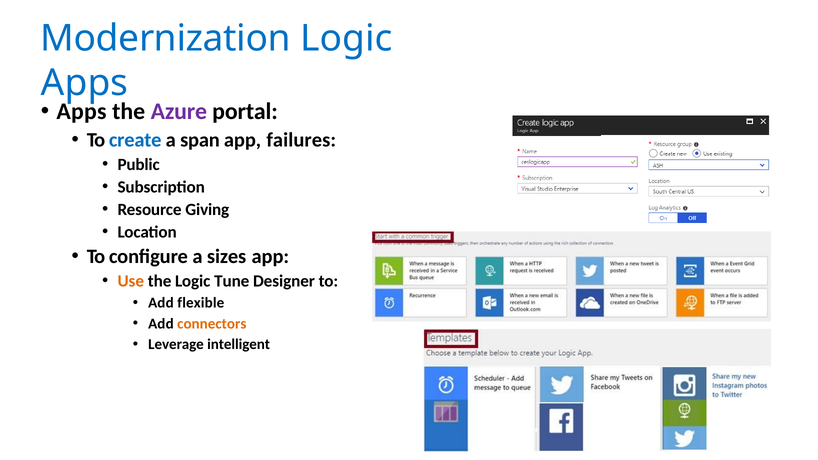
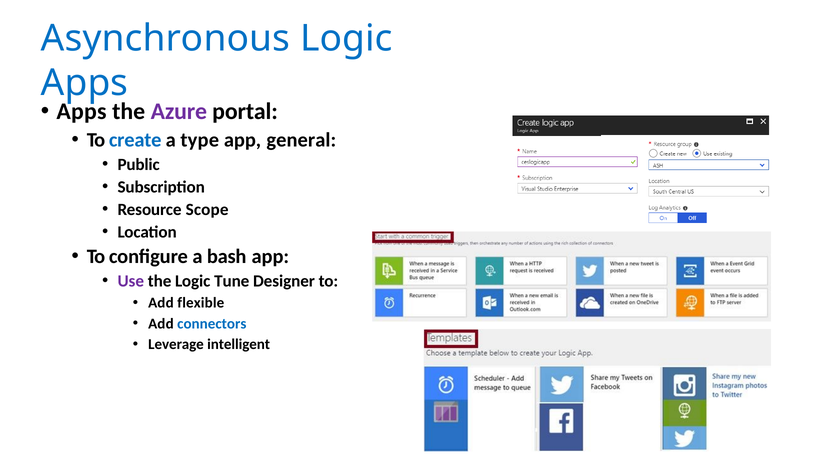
Modernization: Modernization -> Asynchronous (165, 38)
span: span -> type (200, 140)
failures: failures -> general (301, 140)
Giving: Giving -> Scope (207, 210)
sizes: sizes -> bash (227, 257)
Use colour: orange -> purple (131, 281)
connectors colour: orange -> blue (212, 324)
